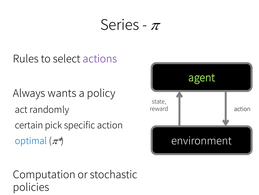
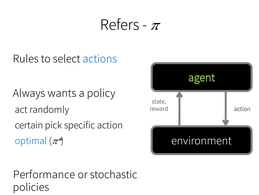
Series: Series -> Refers (120, 25)
actions colour: purple -> blue (100, 59)
Computation: Computation -> Performance (44, 174)
